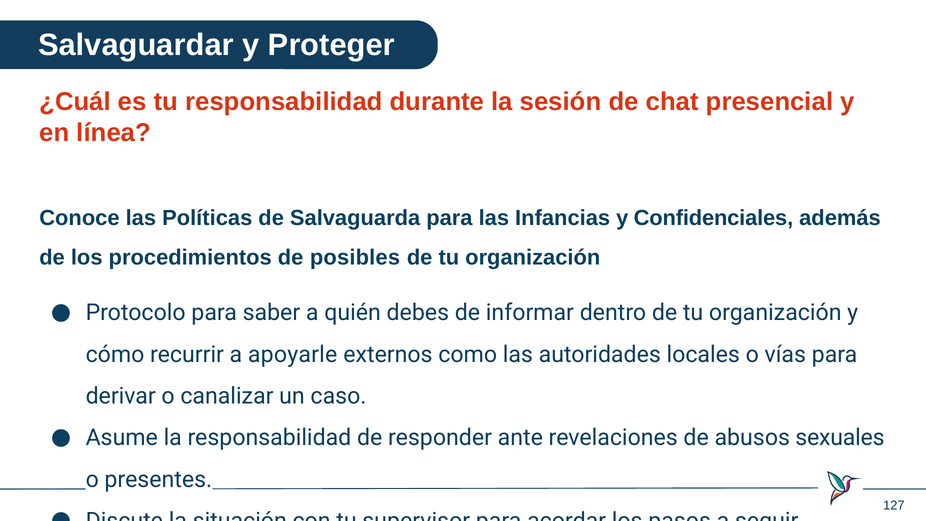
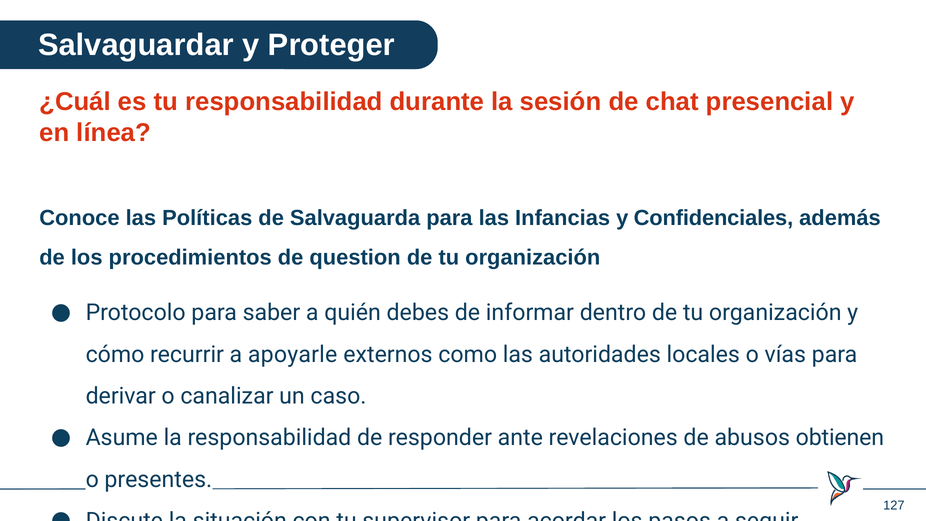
posibles: posibles -> question (355, 258)
sexuales: sexuales -> obtienen (840, 438)
